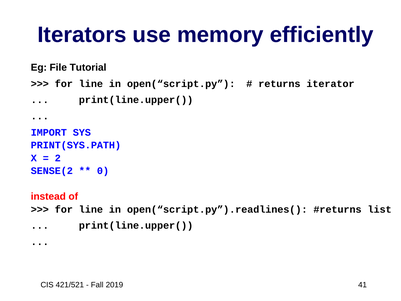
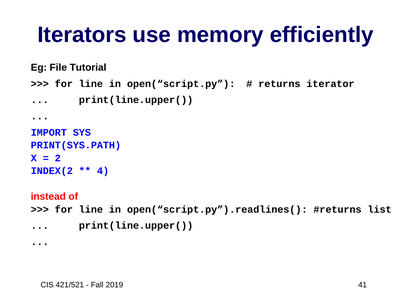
SENSE(2: SENSE(2 -> INDEX(2 (52, 171)
0: 0 -> 4 (103, 171)
